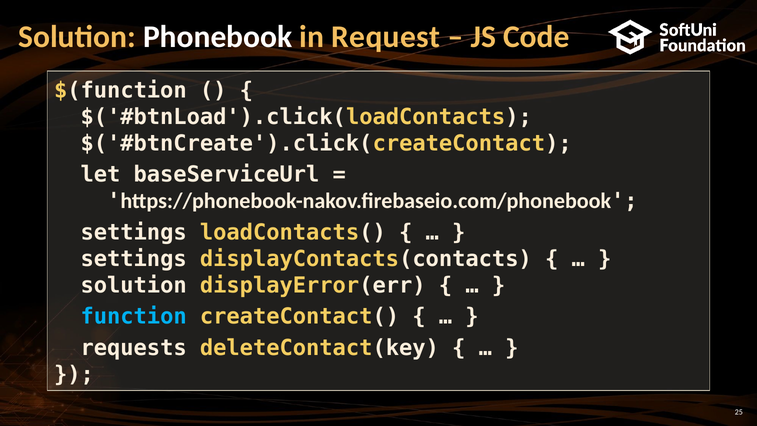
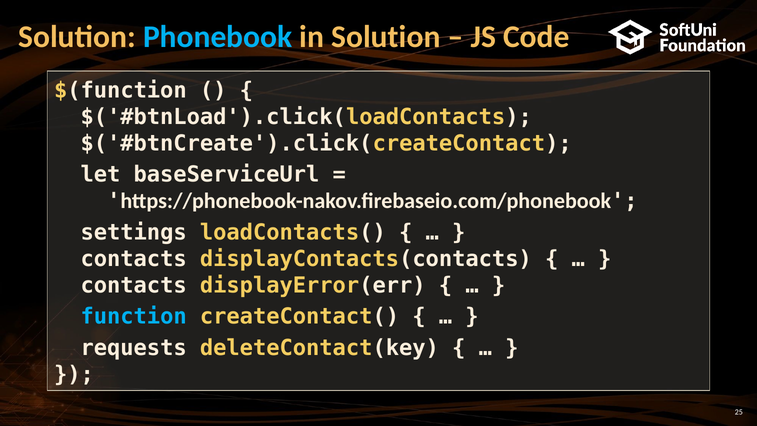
Phonebook colour: white -> light blue (218, 37)
in Request: Request -> Solution (386, 37)
settings: settings -> contacts (134, 259)
solution: solution -> contacts (134, 285)
